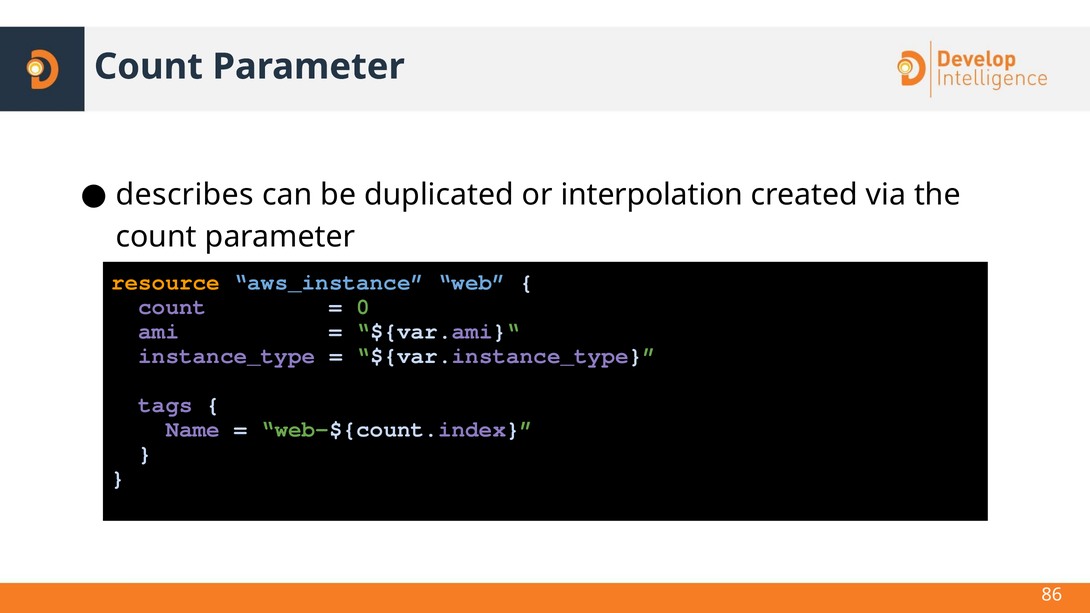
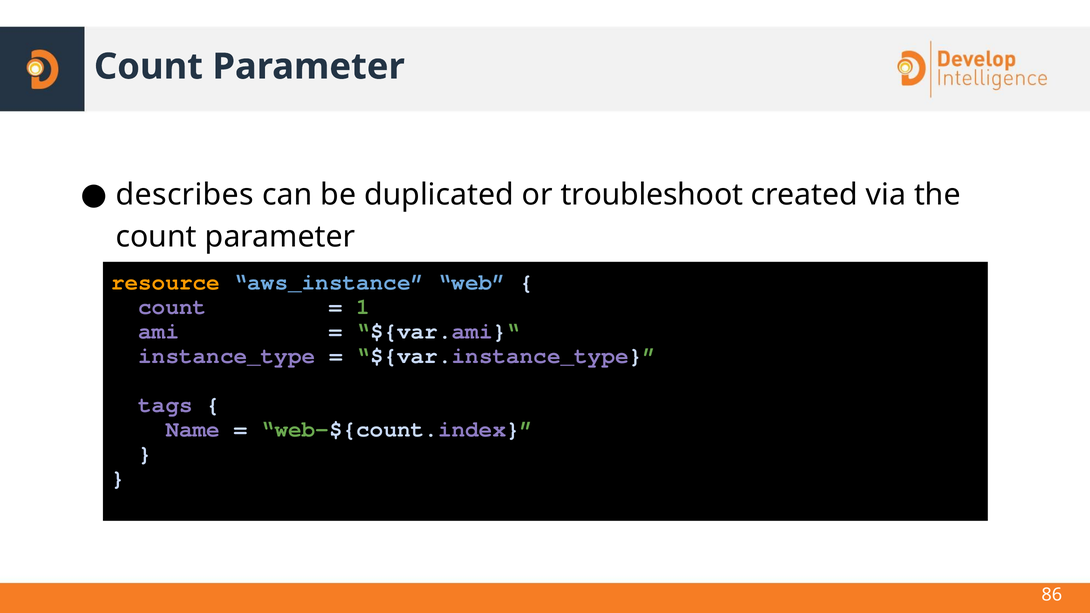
interpolation: interpolation -> troubleshoot (652, 195)
0: 0 -> 1 (363, 307)
